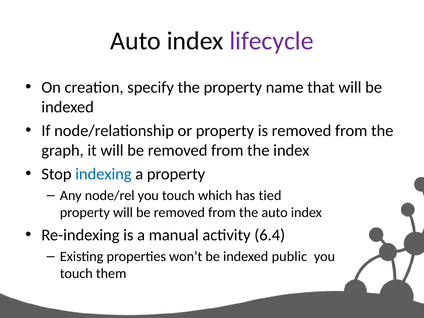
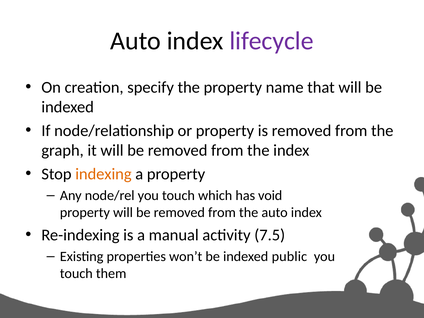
indexing colour: blue -> orange (103, 174)
tied: tied -> void (270, 196)
6.4: 6.4 -> 7.5 (270, 235)
